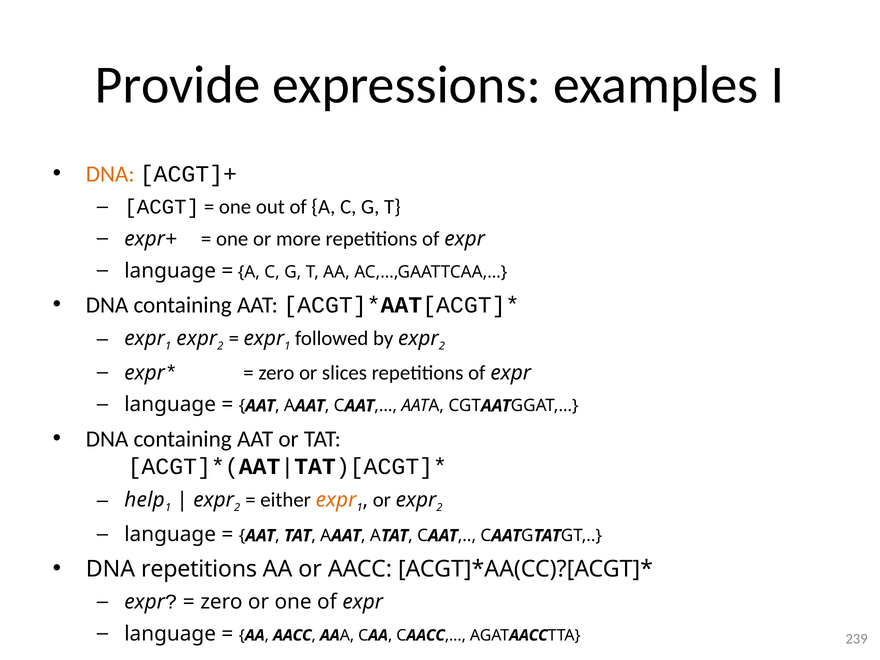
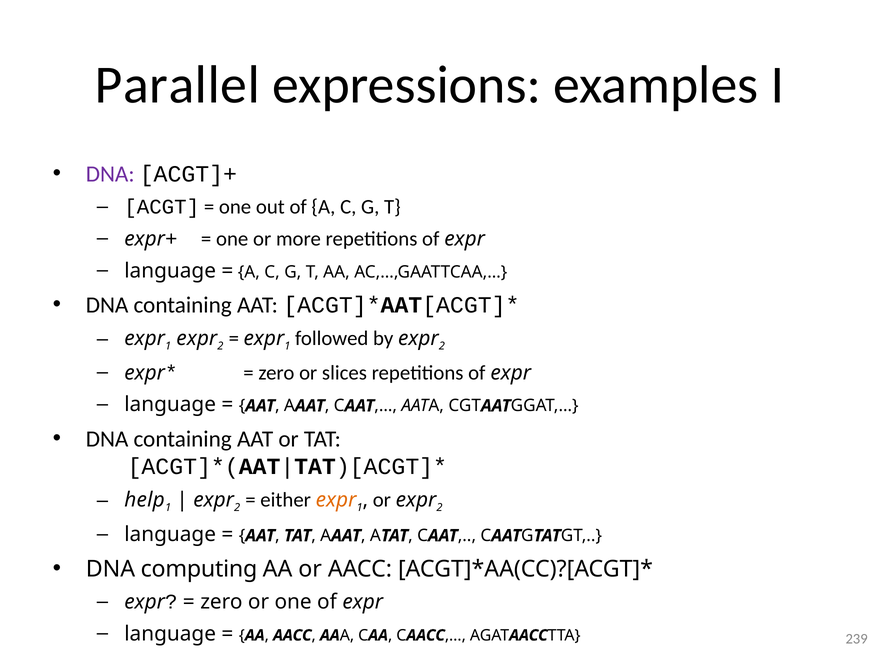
Provide: Provide -> Parallel (177, 85)
DNA colour: orange -> purple (110, 174)
DNA repetitions: repetitions -> computing (199, 569)
